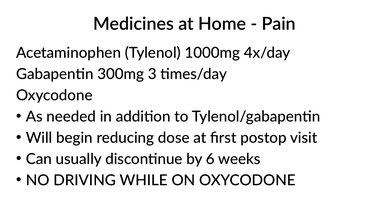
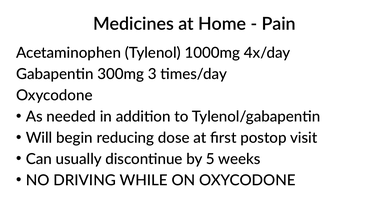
6: 6 -> 5 (210, 159)
